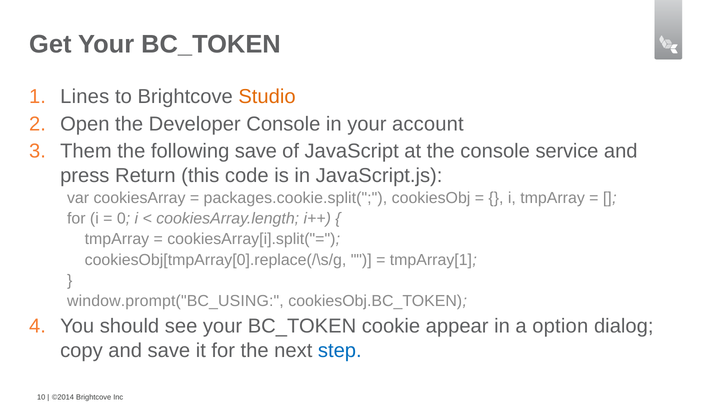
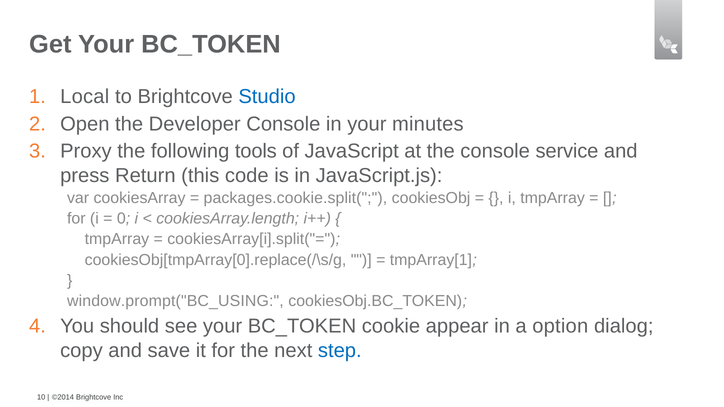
Lines: Lines -> Local (85, 97)
Studio colour: orange -> blue (267, 97)
account: account -> minutes (428, 124)
Them: Them -> Proxy (86, 151)
following save: save -> tools (256, 151)
